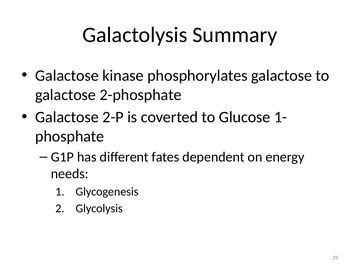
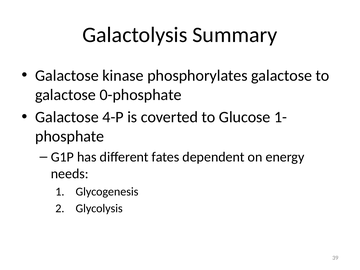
2-phosphate: 2-phosphate -> 0-phosphate (141, 95)
2-P: 2-P -> 4-P (113, 117)
